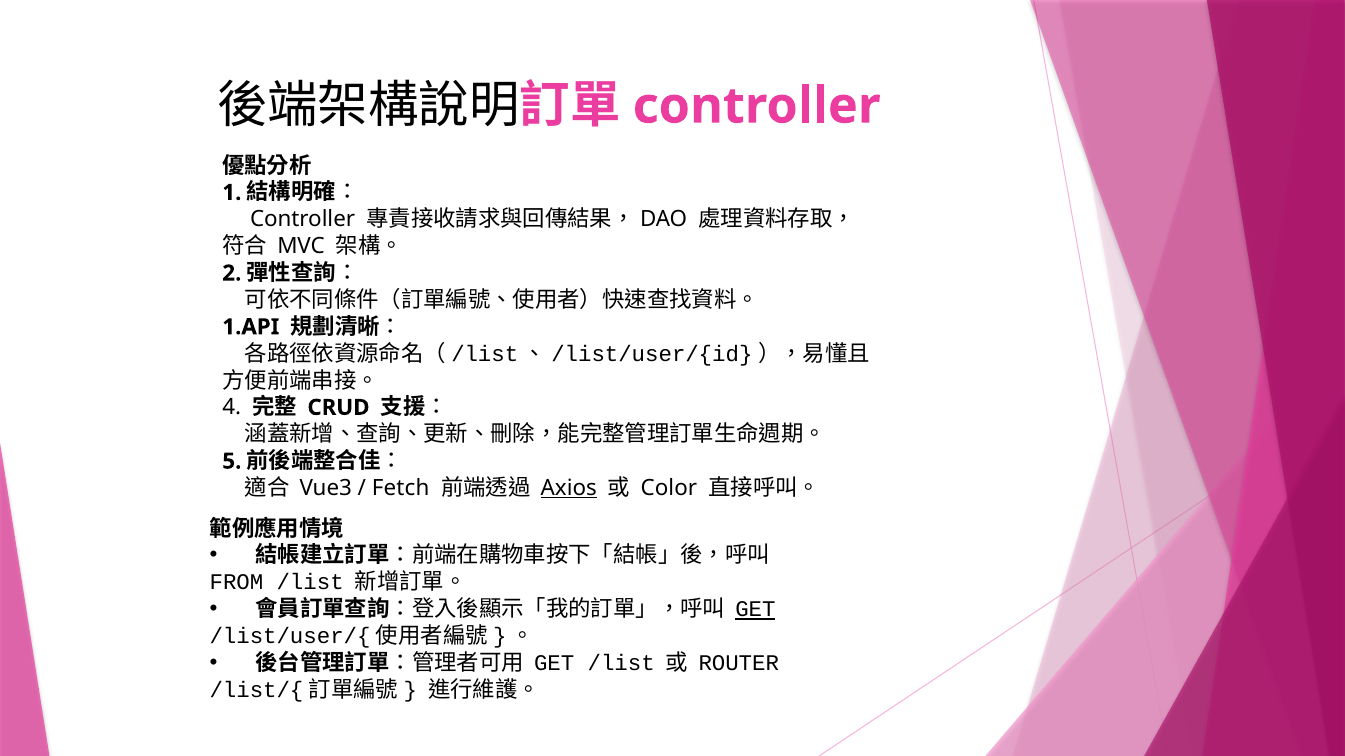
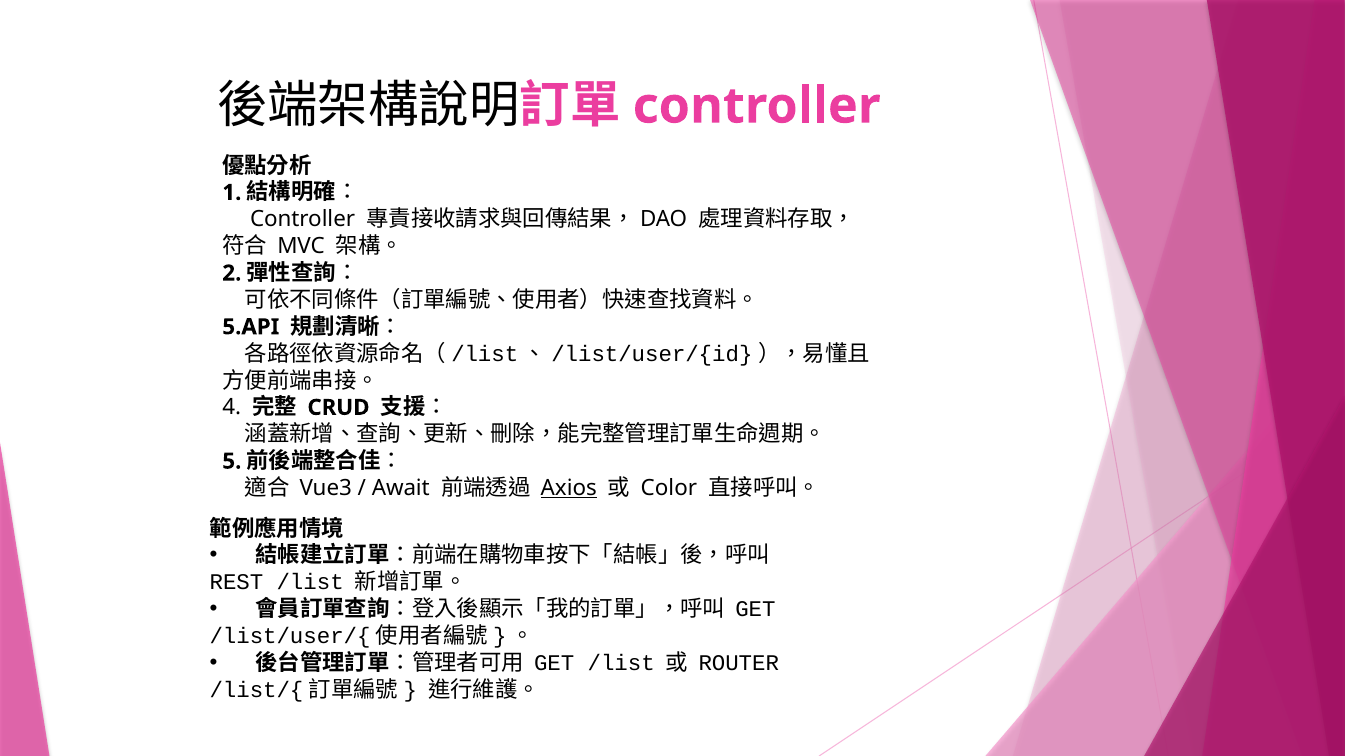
1.API: 1.API -> 5.API (251, 327)
Fetch: Fetch -> Await (401, 488)
FROM: FROM -> REST (237, 583)
GET underline: present -> none (755, 610)
